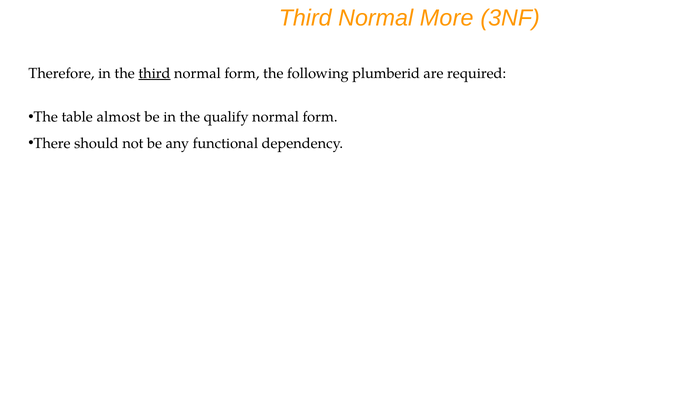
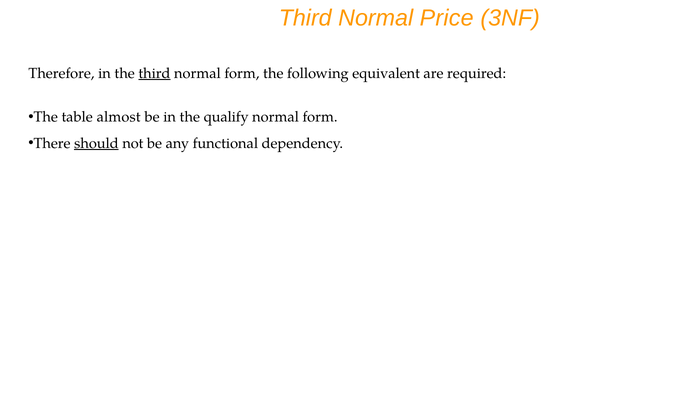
More: More -> Price (447, 18)
plumberid: plumberid -> equivalent (386, 73)
should underline: none -> present (96, 143)
